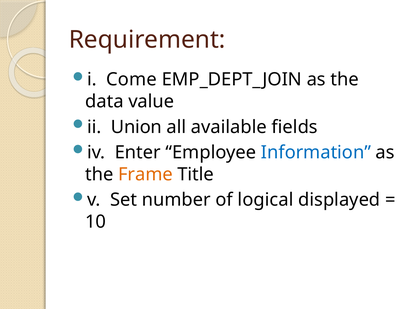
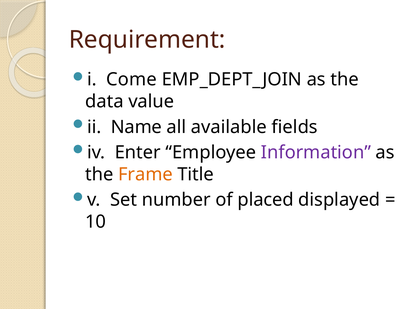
Union: Union -> Name (136, 127)
Information colour: blue -> purple (316, 152)
logical: logical -> placed (266, 200)
